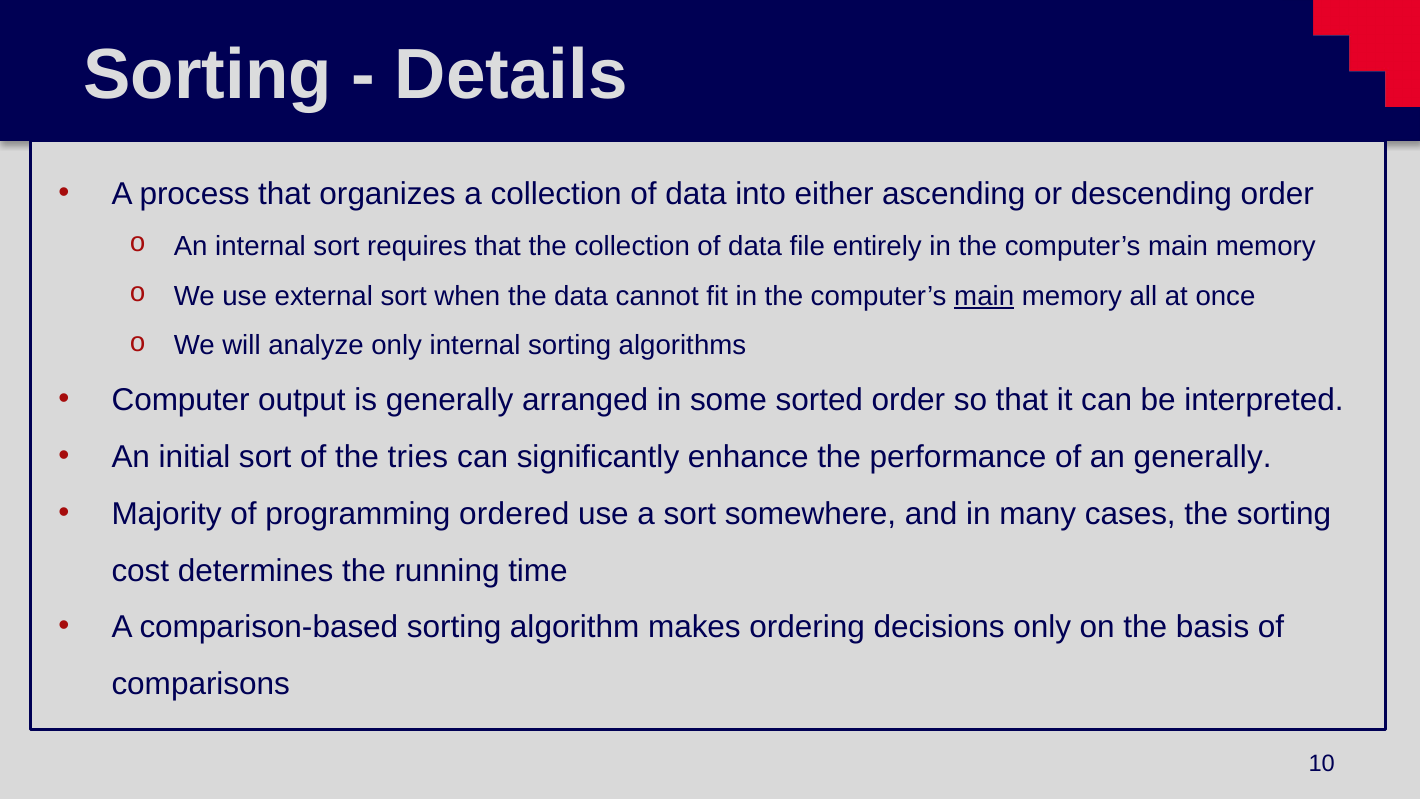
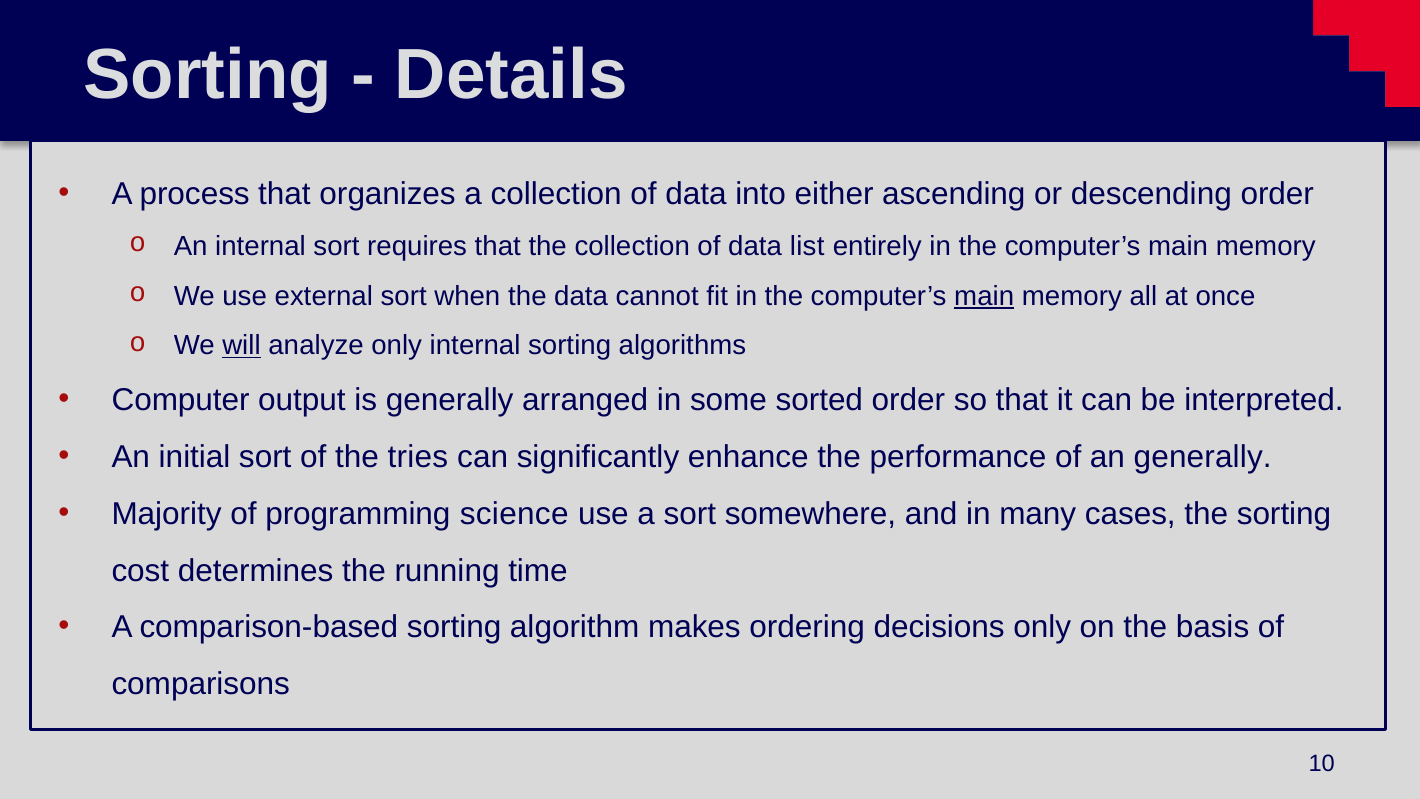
file: file -> list (807, 246)
will underline: none -> present (241, 346)
ordered: ordered -> science (514, 514)
